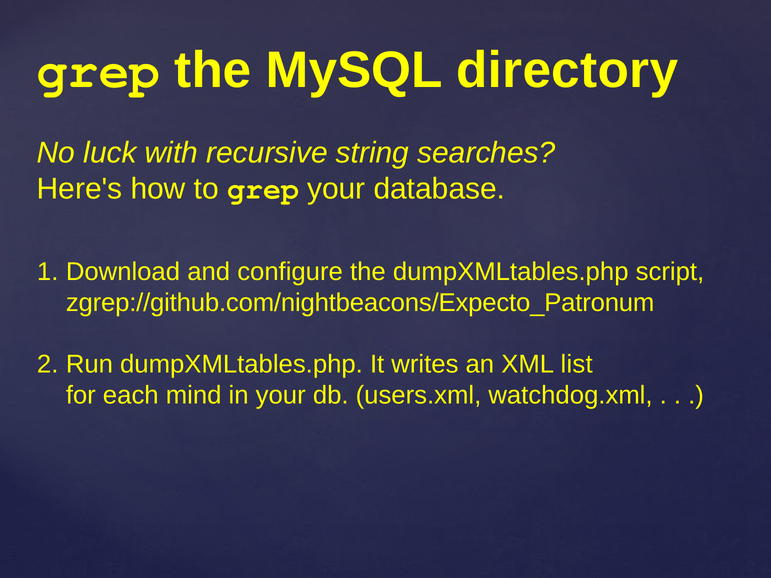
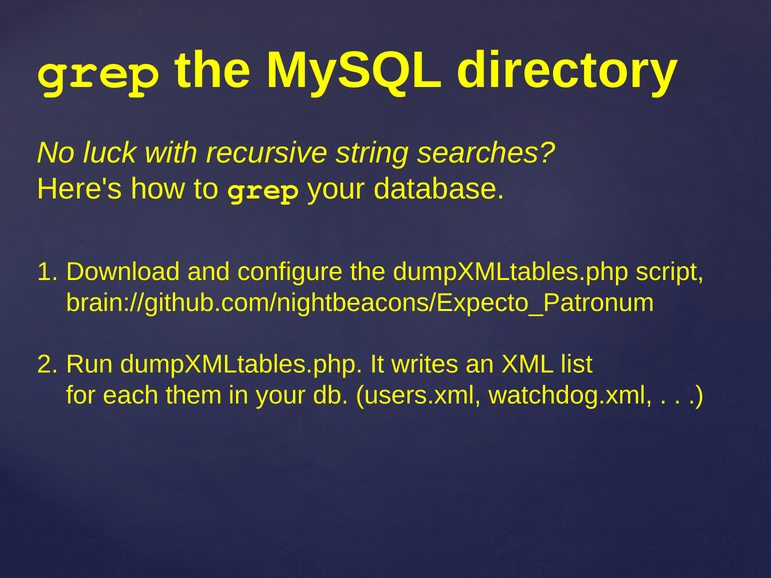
zgrep://github.com/nightbeacons/Expecto_Patronum: zgrep://github.com/nightbeacons/Expecto_Patronum -> brain://github.com/nightbeacons/Expecto_Patronum (360, 303)
mind: mind -> them (194, 395)
